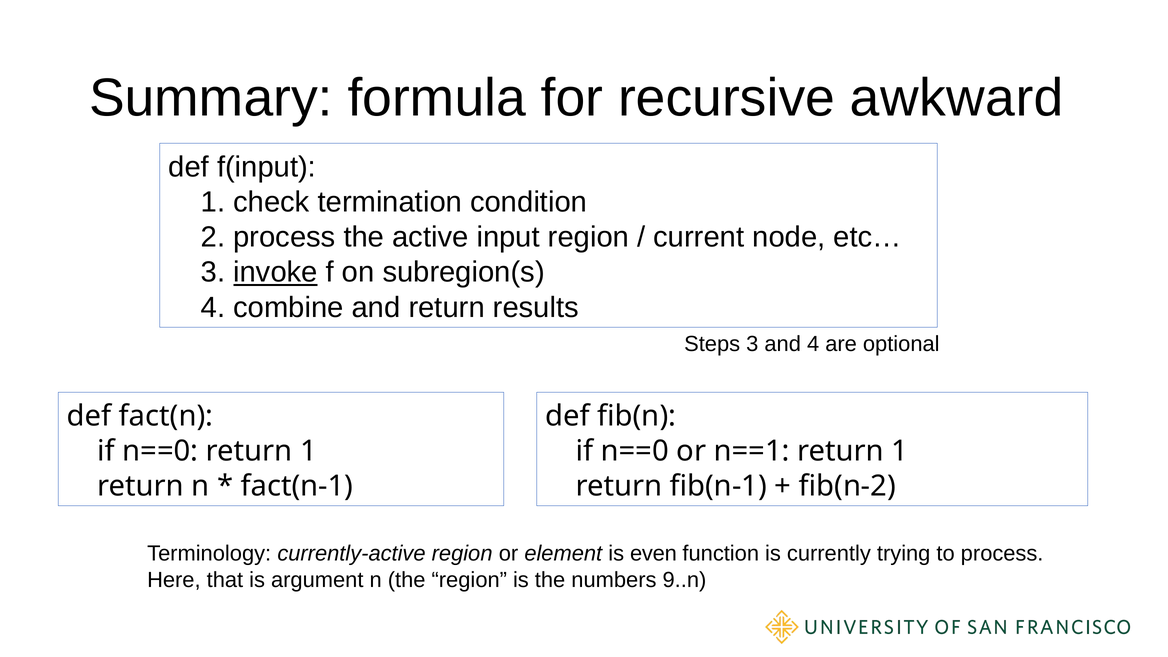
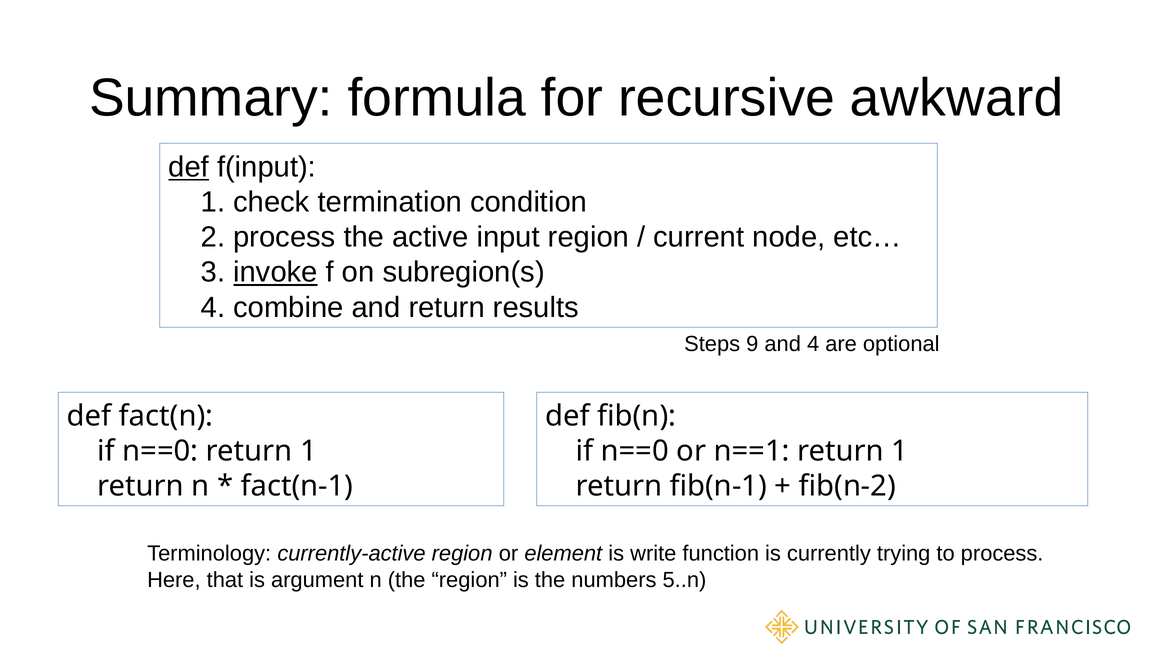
def underline: none -> present (189, 167)
Steps 3: 3 -> 9 (752, 344)
even: even -> write (653, 554)
9..n: 9..n -> 5..n (684, 580)
